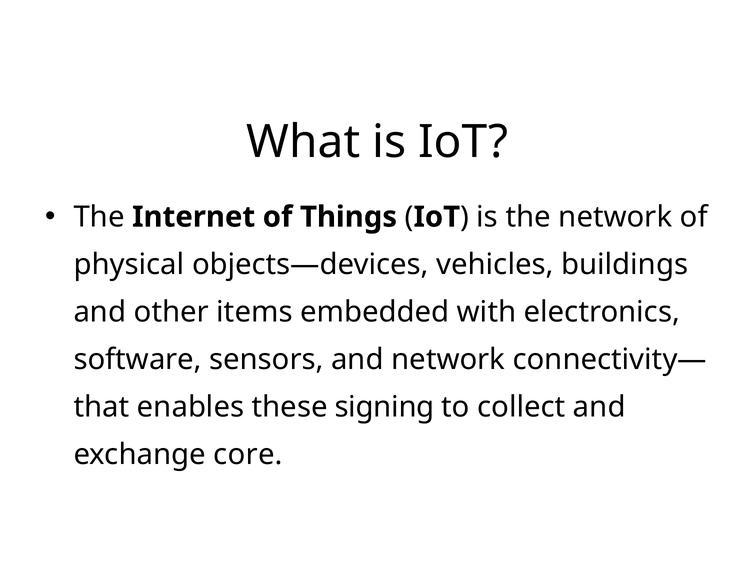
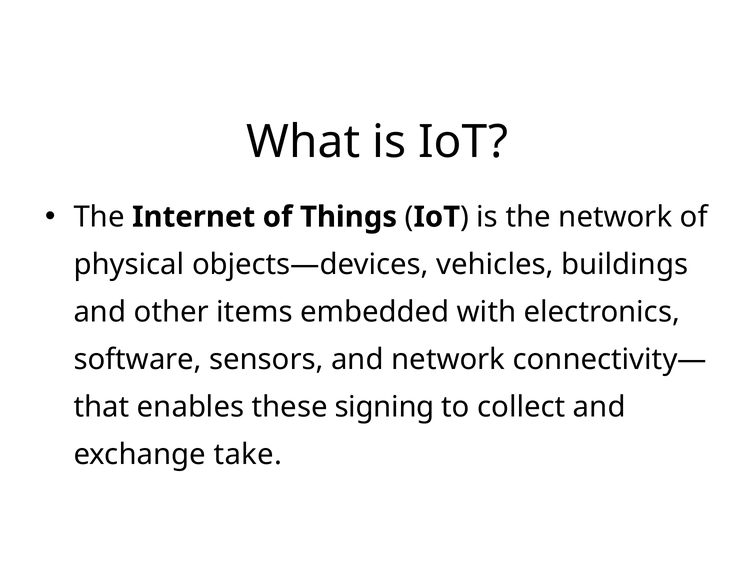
core: core -> take (248, 455)
